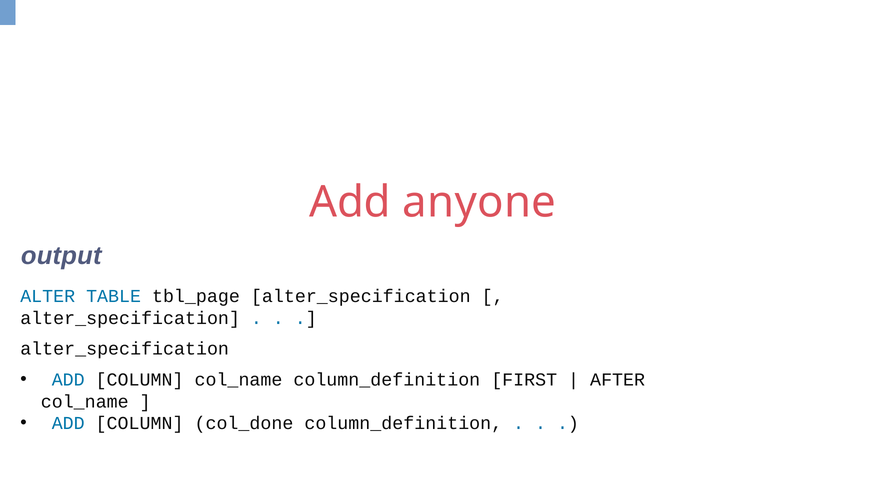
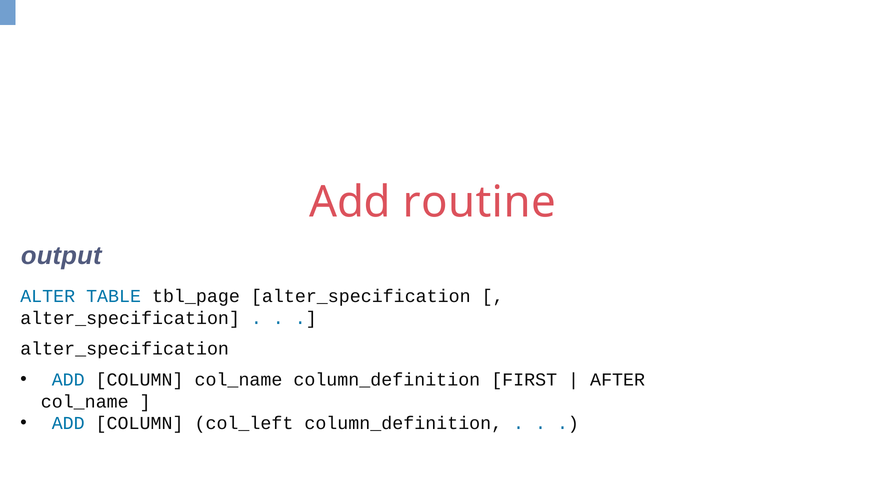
anyone: anyone -> routine (479, 203)
col_done: col_done -> col_left (244, 424)
